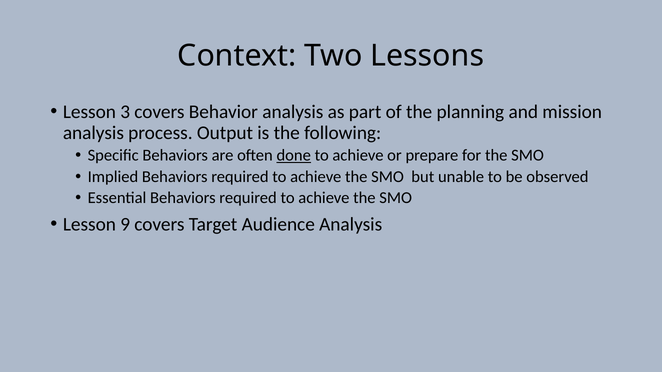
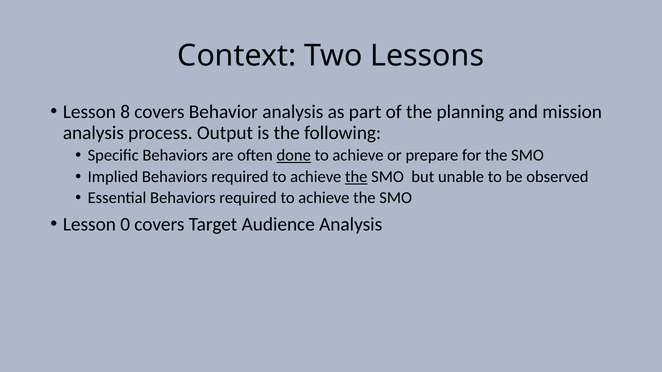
3: 3 -> 8 (125, 112)
the underline: none -> present (356, 177)
9: 9 -> 0 (125, 224)
